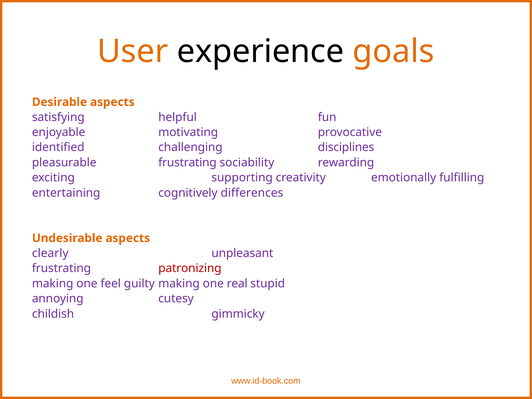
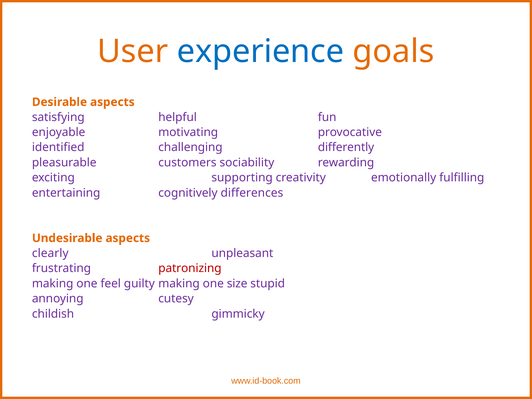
experience colour: black -> blue (260, 51)
disciplines: disciplines -> differently (346, 147)
pleasurable frustrating: frustrating -> customers (187, 163)
real: real -> size (237, 284)
